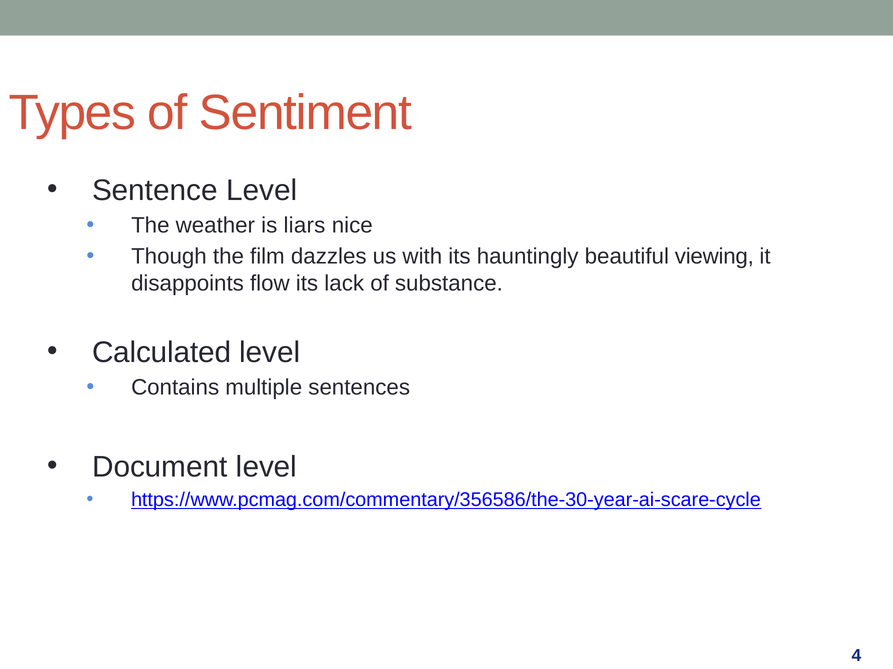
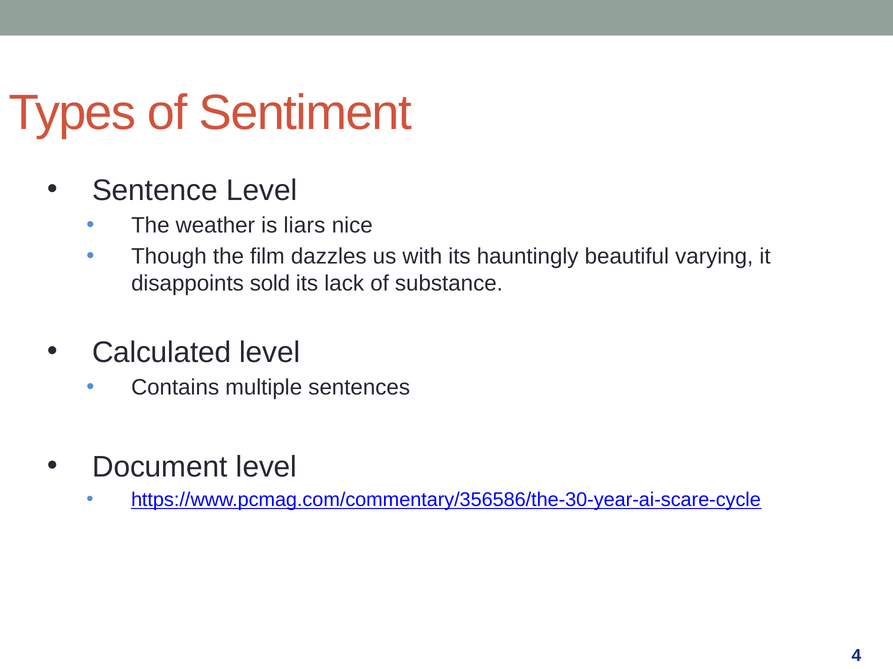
viewing: viewing -> varying (714, 257)
flow: flow -> sold (270, 284)
